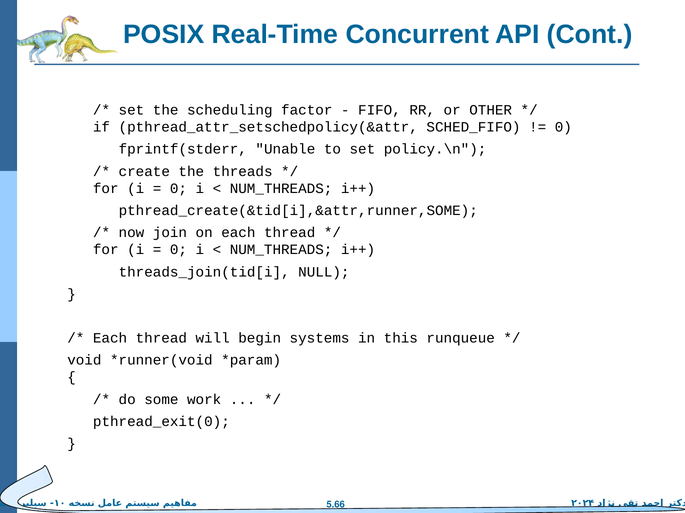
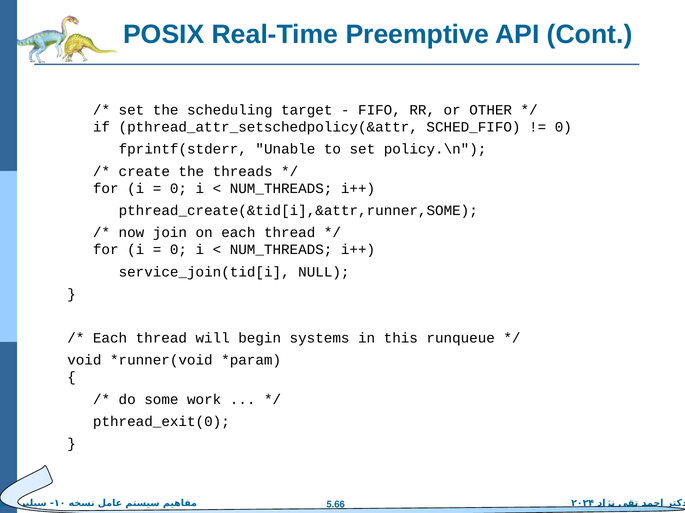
Concurrent: Concurrent -> Preemptive (417, 35)
factor: factor -> target (307, 110)
threads_join(tid[i: threads_join(tid[i -> service_join(tid[i (204, 272)
